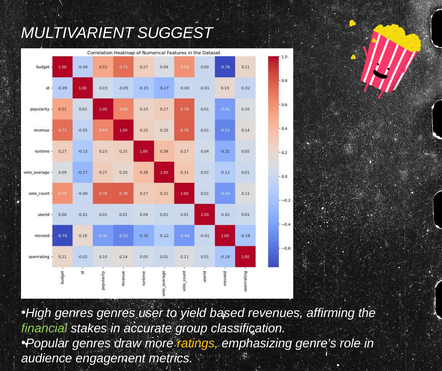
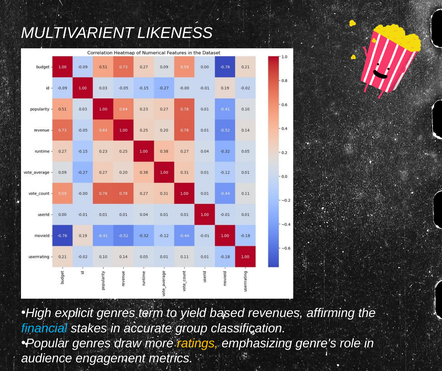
SUGGEST: SUGGEST -> LIKENESS (175, 33)
High genres: genres -> explicit (74, 313)
user: user -> term (151, 313)
financial colour: light green -> light blue (44, 328)
